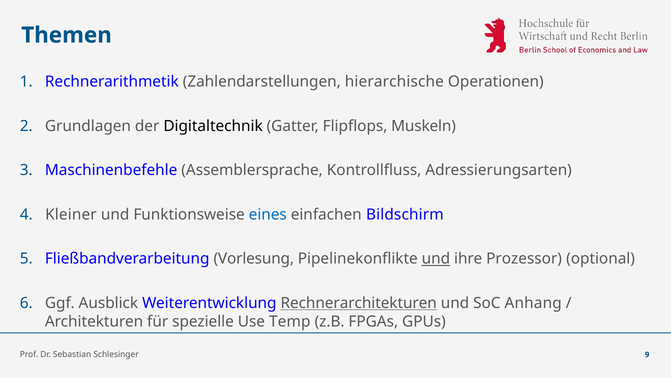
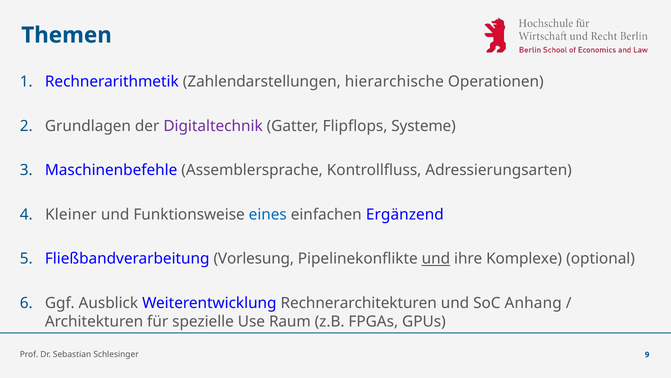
Digitaltechnik colour: black -> purple (213, 126)
Muskeln: Muskeln -> Systeme (424, 126)
Bildschirm: Bildschirm -> Ergänzend (405, 214)
Prozessor: Prozessor -> Komplexe (524, 258)
Rechnerarchitekturen underline: present -> none (359, 303)
Temp: Temp -> Raum (290, 321)
